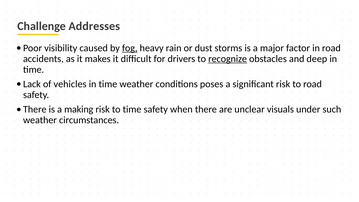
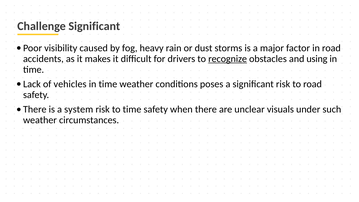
Challenge Addresses: Addresses -> Significant (94, 26)
fog underline: present -> none (130, 48)
deep: deep -> using (317, 59)
making: making -> system (79, 109)
